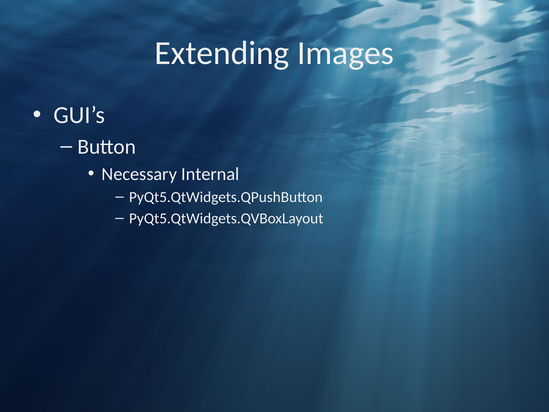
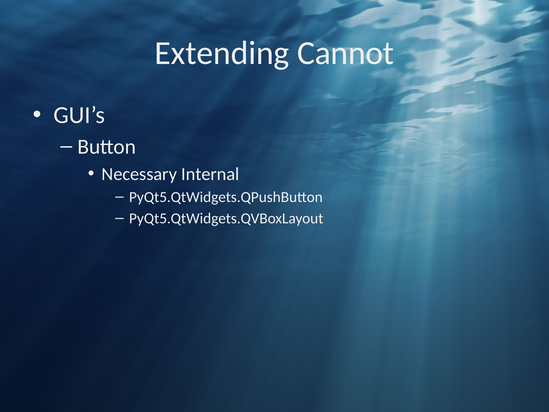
Images: Images -> Cannot (346, 53)
